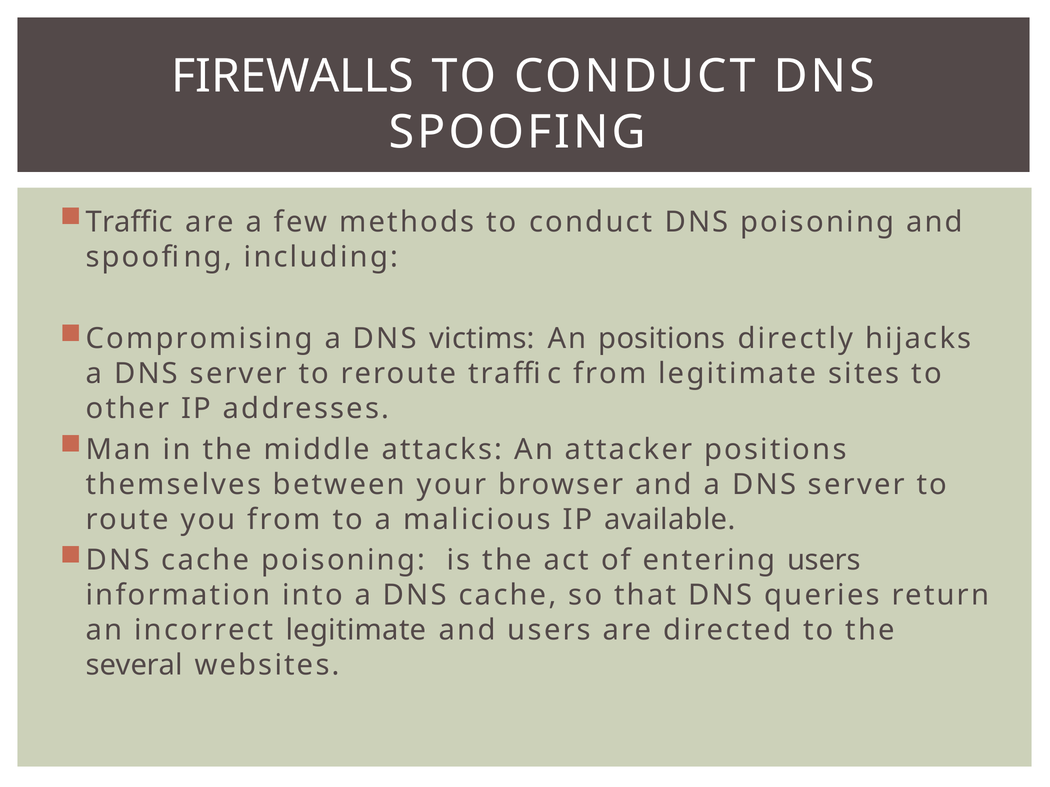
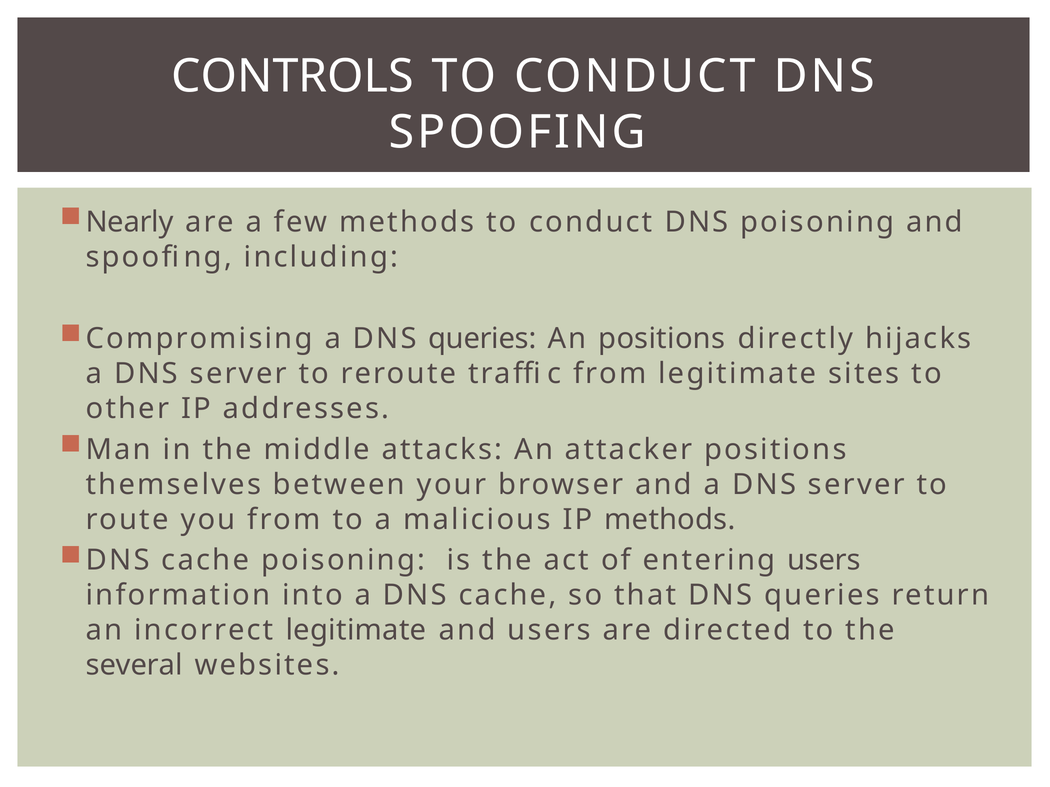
FIREWALLS: FIREWALLS -> CONTROLS (293, 77)
Traffic: Traffic -> Nearly (130, 222)
a DNS victims: victims -> queries (482, 339)
IP available: available -> methods (670, 520)
